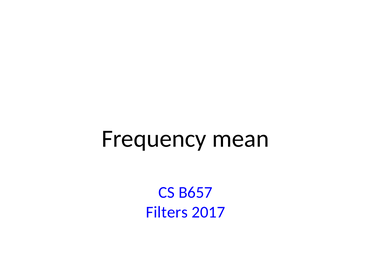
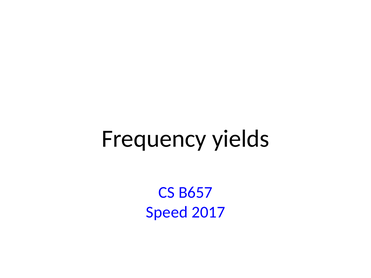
mean: mean -> yields (241, 139)
Filters: Filters -> Speed (167, 212)
